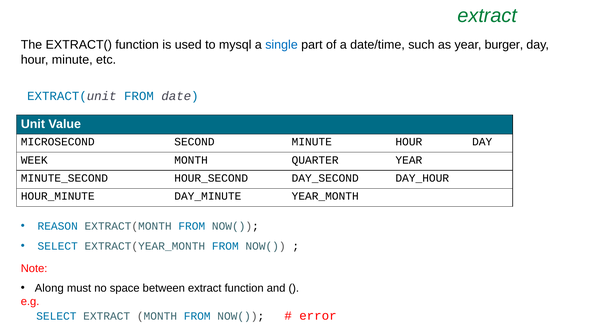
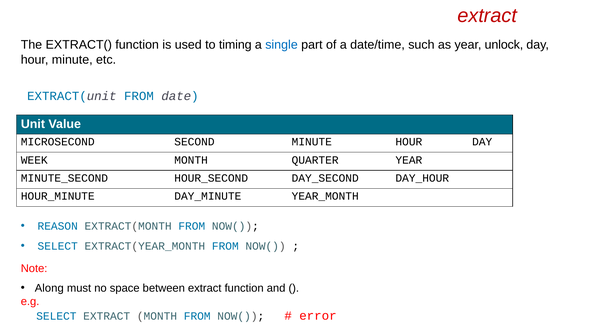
extract colour: green -> red (487, 16)
mysql: mysql -> timing (235, 45)
burger: burger -> unlock (504, 45)
